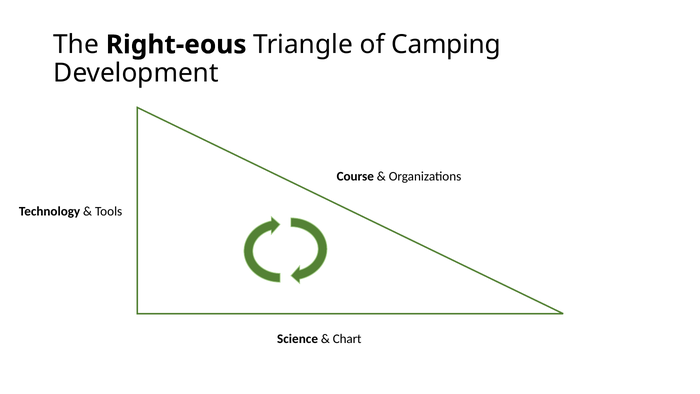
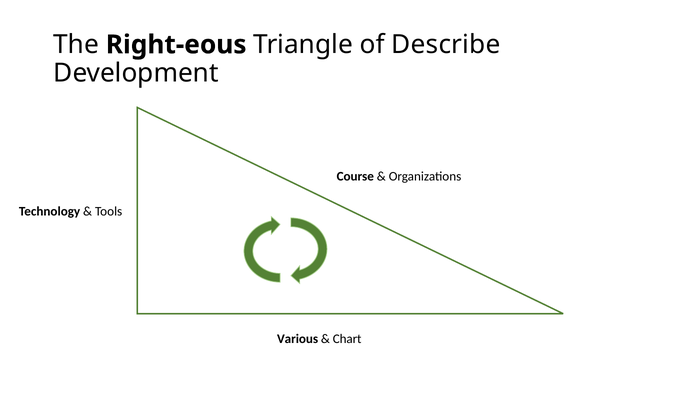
Camping: Camping -> Describe (446, 45)
Science: Science -> Various (298, 339)
